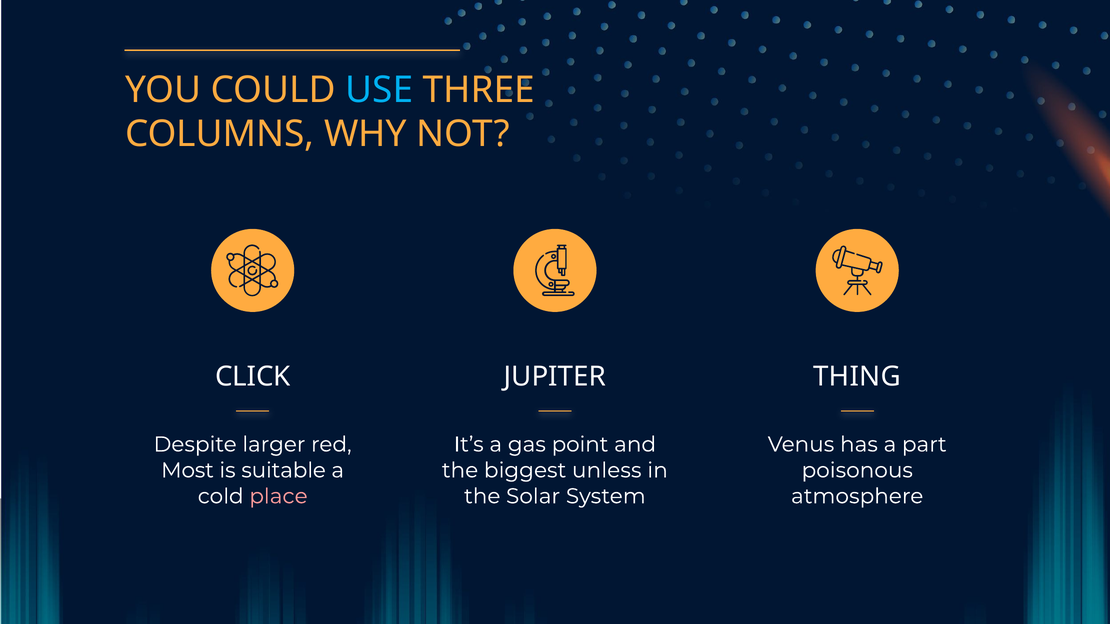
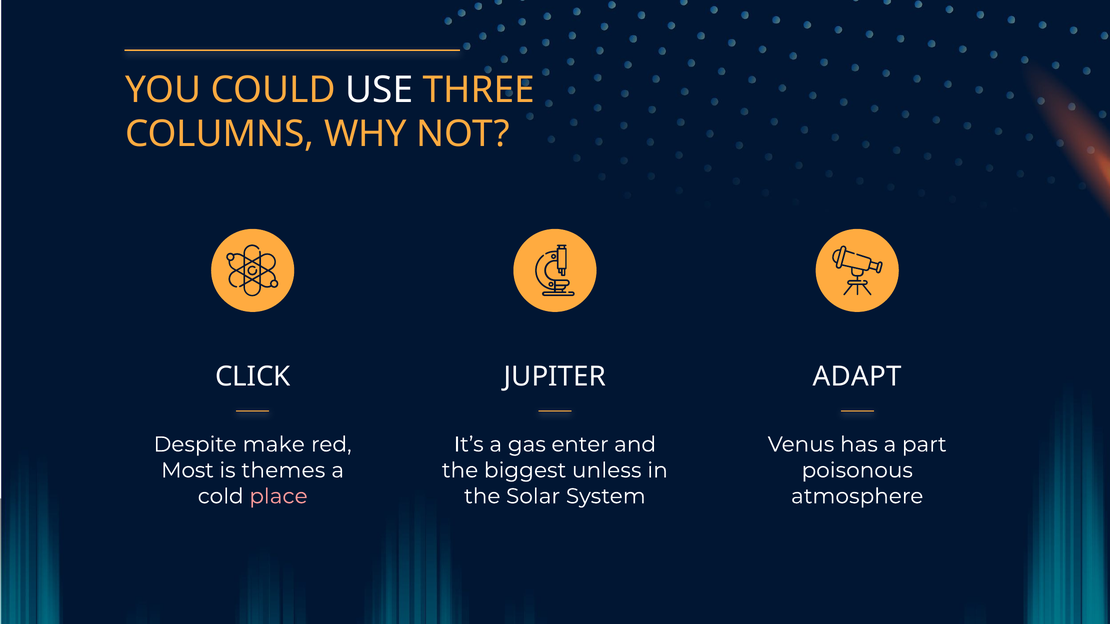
USE colour: light blue -> white (379, 90)
THING: THING -> ADAPT (857, 377)
larger: larger -> make (274, 445)
point: point -> enter (580, 445)
suitable: suitable -> themes (283, 471)
